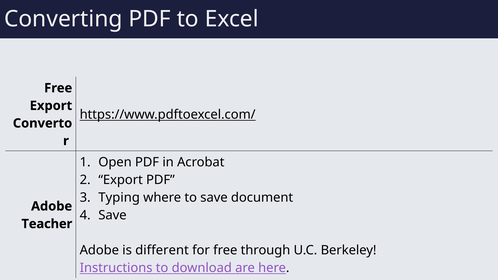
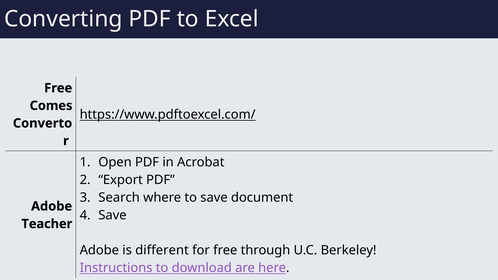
Export: Export -> Comes (51, 106)
Typing: Typing -> Search (119, 198)
